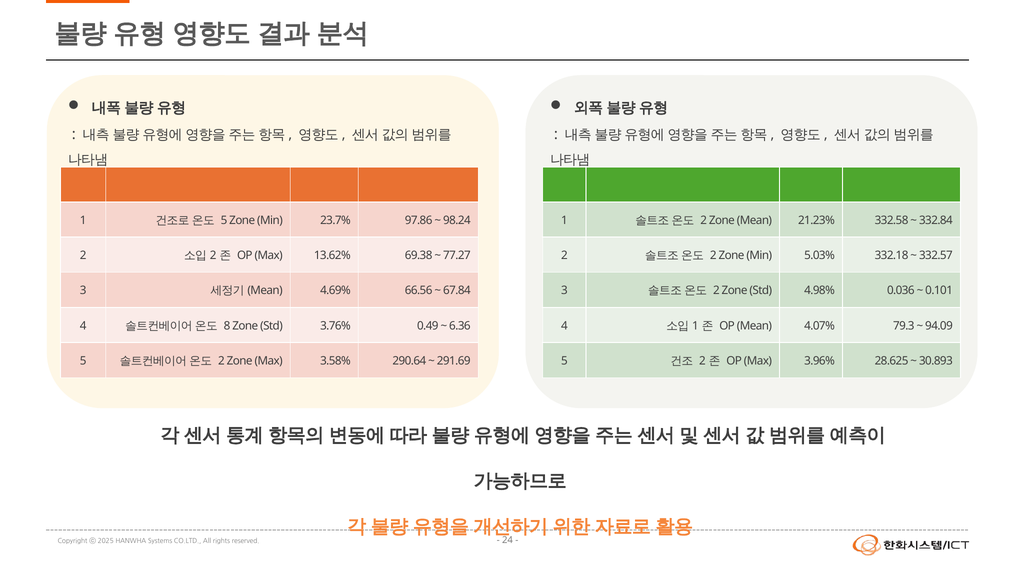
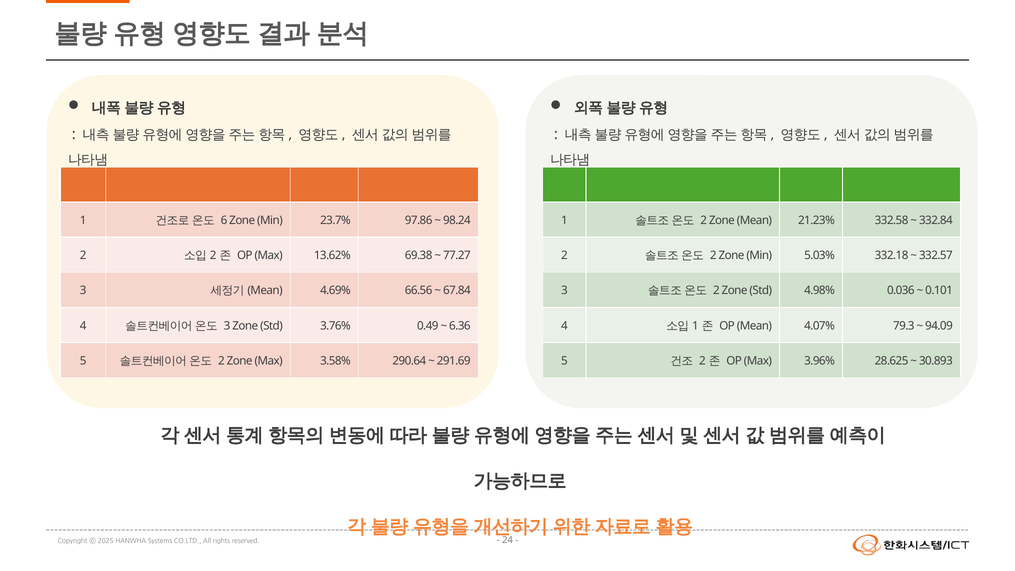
5: 5 -> 6 (224, 220)
8: 8 -> 3 (227, 326)
